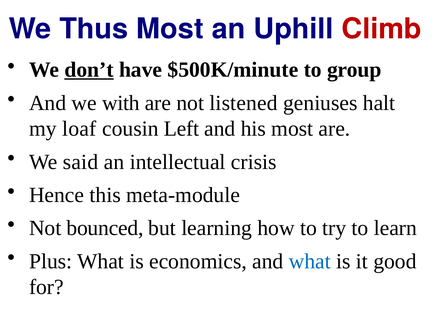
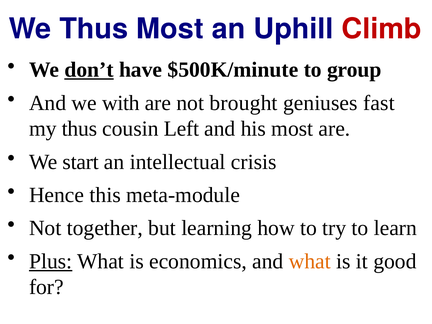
listened: listened -> brought (244, 103)
halt: halt -> fast (379, 103)
my loaf: loaf -> thus (80, 129)
said: said -> start (81, 162)
bounced: bounced -> together (105, 228)
Plus underline: none -> present (51, 261)
what colour: blue -> orange (310, 261)
